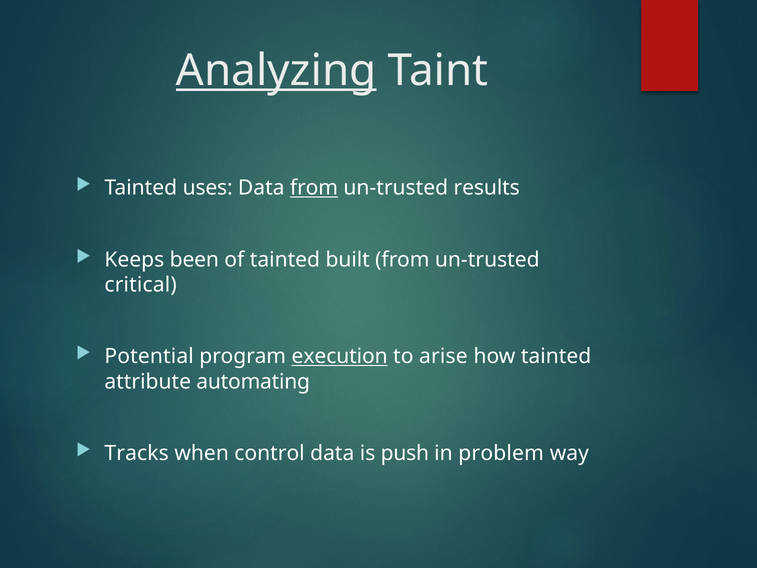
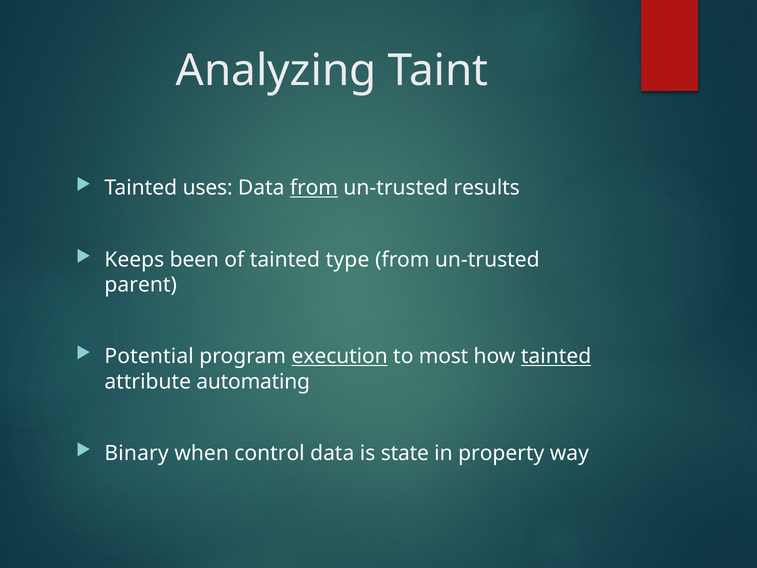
Analyzing underline: present -> none (276, 71)
built: built -> type (348, 259)
critical: critical -> parent (141, 285)
arise: arise -> most (444, 356)
tainted underline: none -> present (556, 356)
Tracks: Tracks -> Binary (137, 453)
push: push -> state (405, 453)
problem: problem -> property (501, 453)
